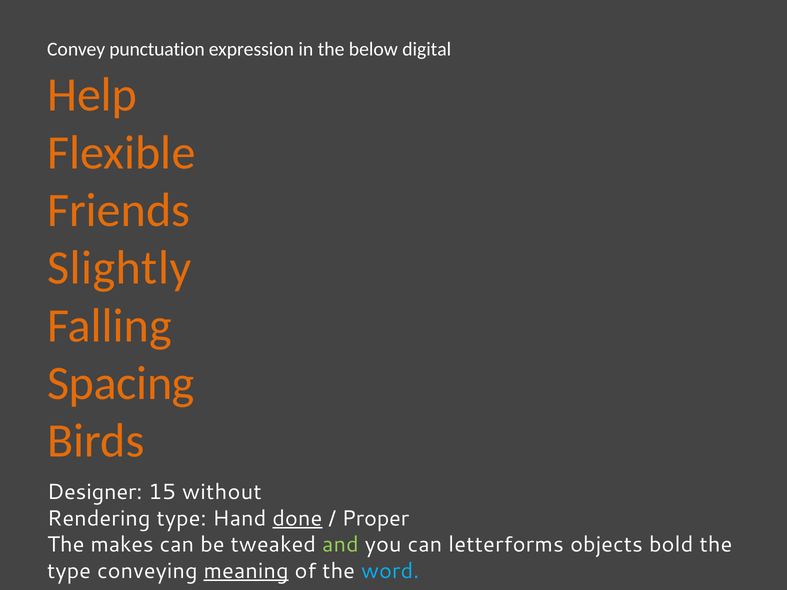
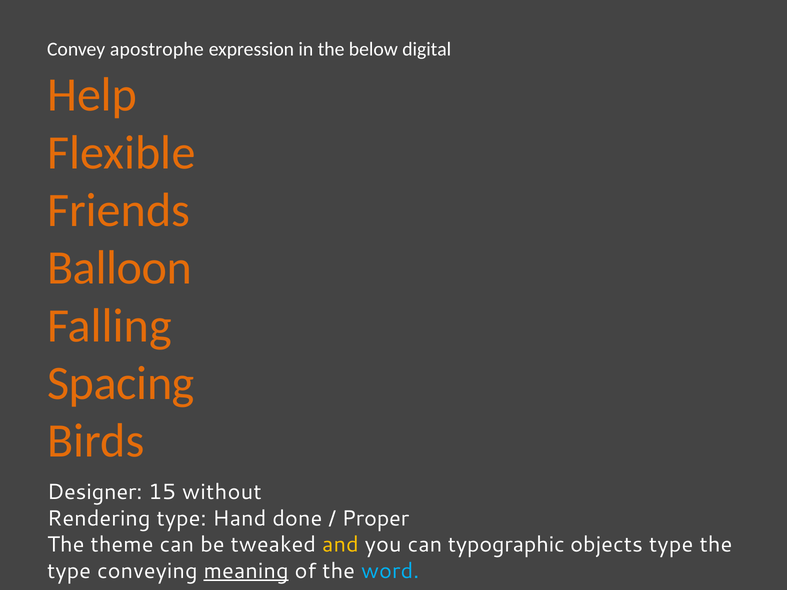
punctuation: punctuation -> apostrophe (157, 49)
Slightly: Slightly -> Balloon (120, 268)
done underline: present -> none (297, 519)
makes: makes -> theme (122, 545)
and colour: light green -> yellow (340, 545)
letterforms: letterforms -> typographic (506, 545)
objects bold: bold -> type (671, 545)
